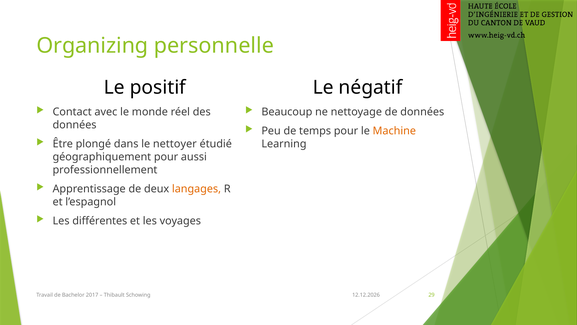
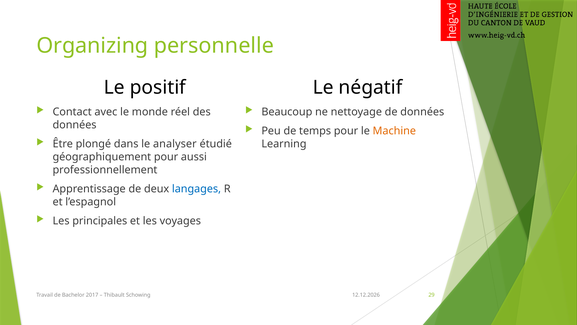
nettoyer: nettoyer -> analyser (175, 144)
langages colour: orange -> blue (197, 189)
différentes: différentes -> principales (100, 221)
